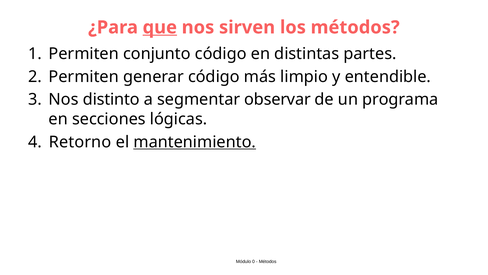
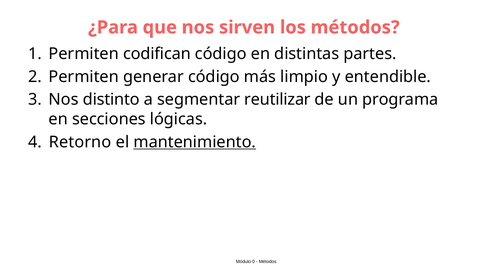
que underline: present -> none (160, 27)
conjunto: conjunto -> codifican (157, 54)
observar: observar -> reutilizar (277, 99)
